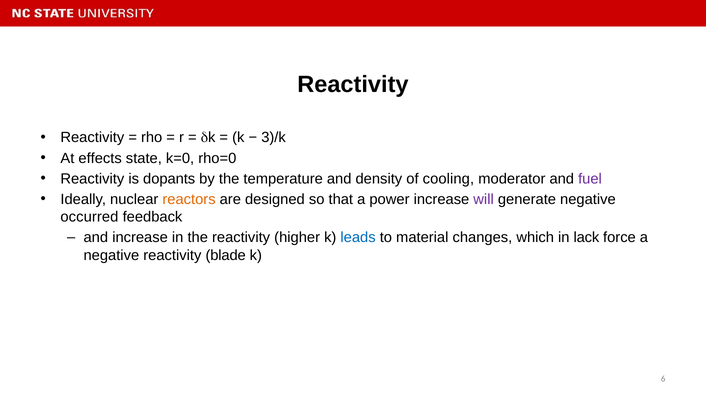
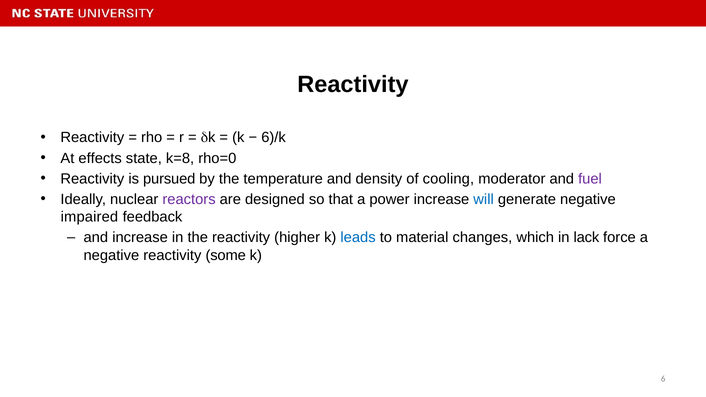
3)/k: 3)/k -> 6)/k (274, 138)
k=0: k=0 -> k=8 (180, 158)
dopants: dopants -> pursued (169, 179)
reactors colour: orange -> purple (189, 199)
will colour: purple -> blue (484, 199)
occurred: occurred -> impaired (89, 217)
blade: blade -> some (226, 255)
